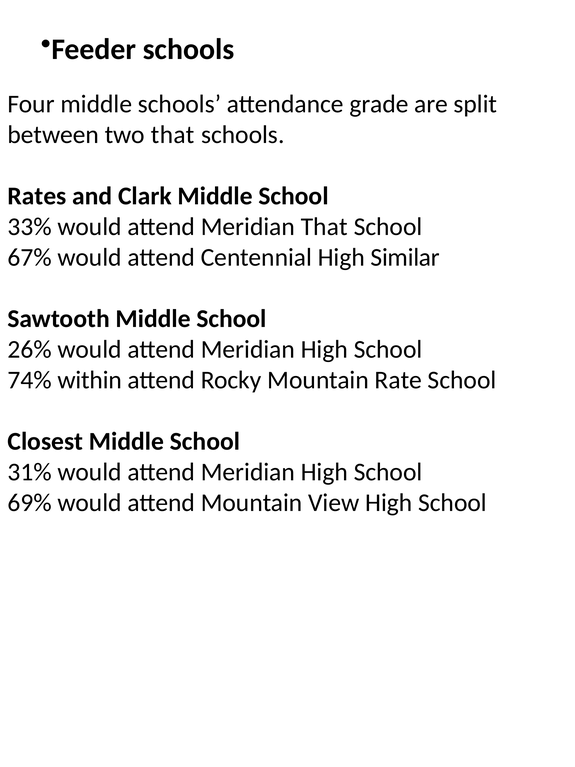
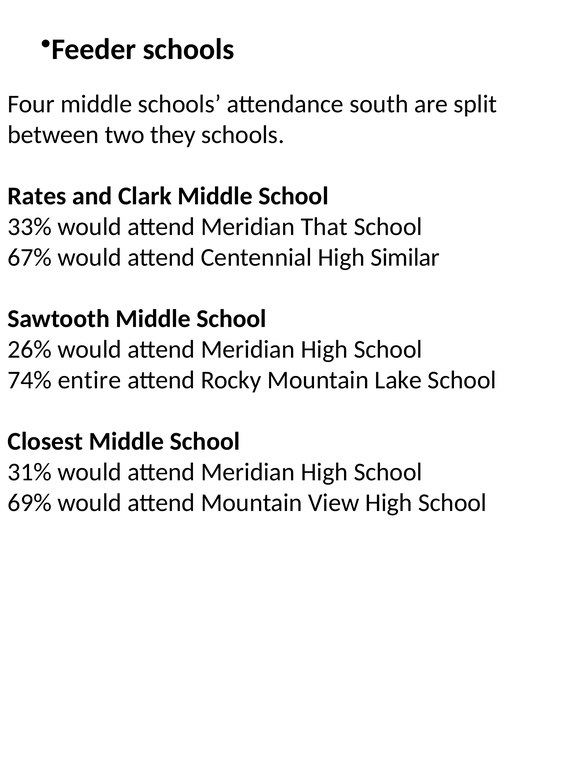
grade: grade -> south (379, 104)
two that: that -> they (173, 135)
within: within -> entire (89, 380)
Rate: Rate -> Lake (398, 380)
